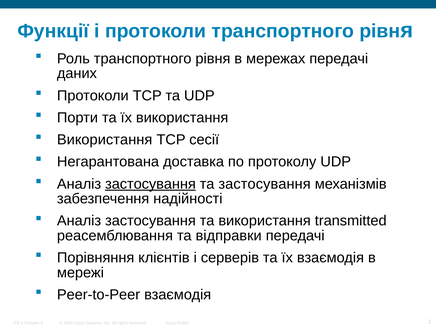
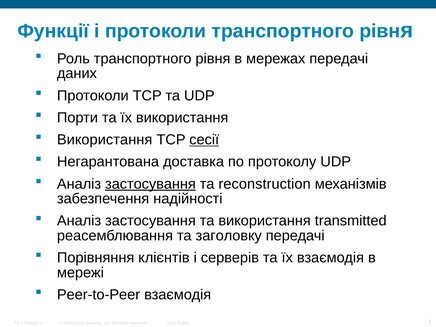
сесії underline: none -> present (204, 140)
та застосування: застосування -> reconstruction (265, 184)
відправки: відправки -> заголовку (229, 236)
